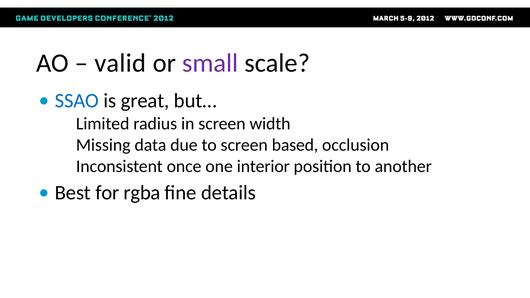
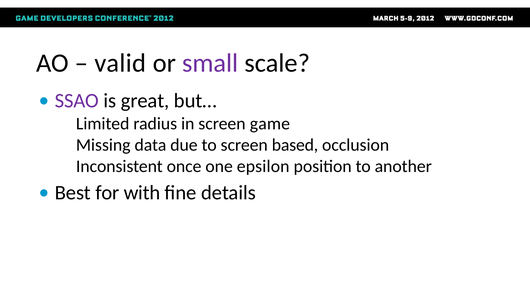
SSAO colour: blue -> purple (77, 101)
width: width -> game (270, 124)
interior: interior -> epsilon (263, 166)
rgba: rgba -> with (142, 193)
